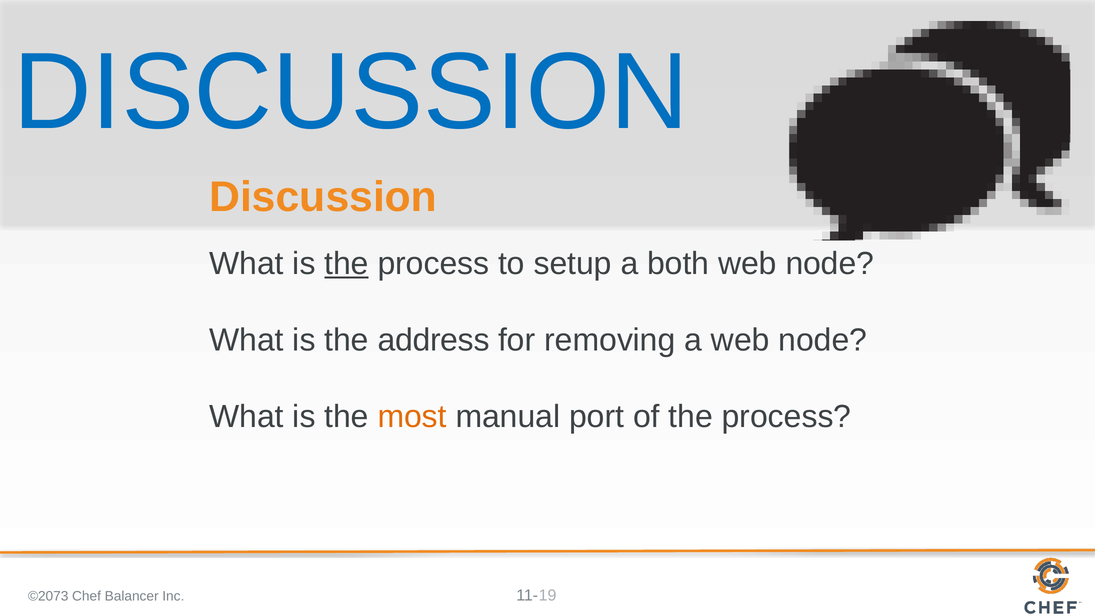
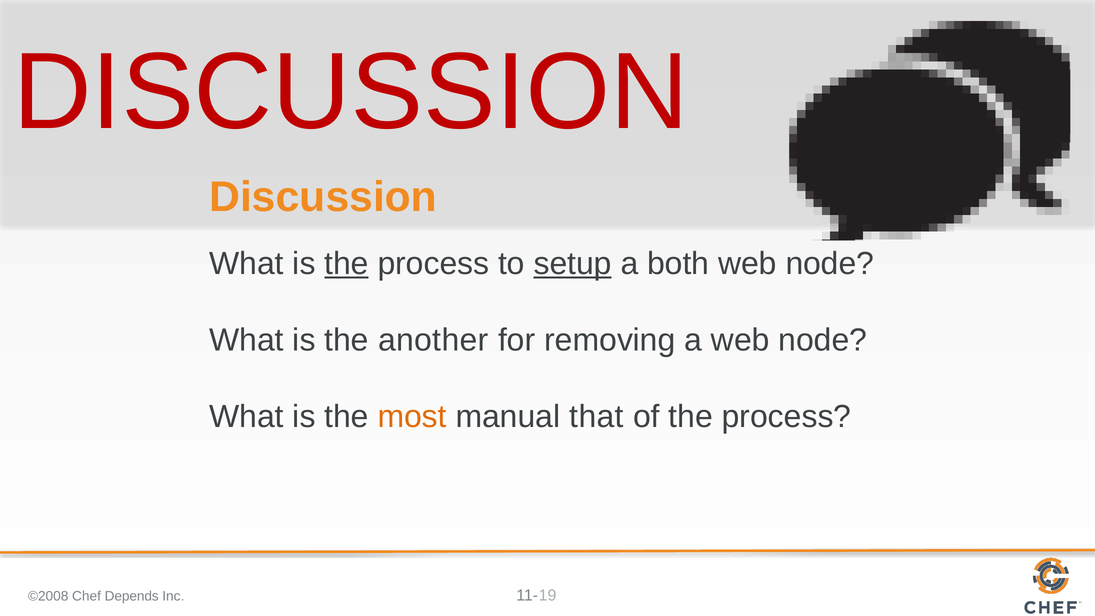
DISCUSSION colour: blue -> red (351, 92)
setup underline: none -> present (573, 264)
address: address -> another (433, 340)
port: port -> that (596, 417)
©2073: ©2073 -> ©2008 (48, 596)
Balancer: Balancer -> Depends (132, 596)
